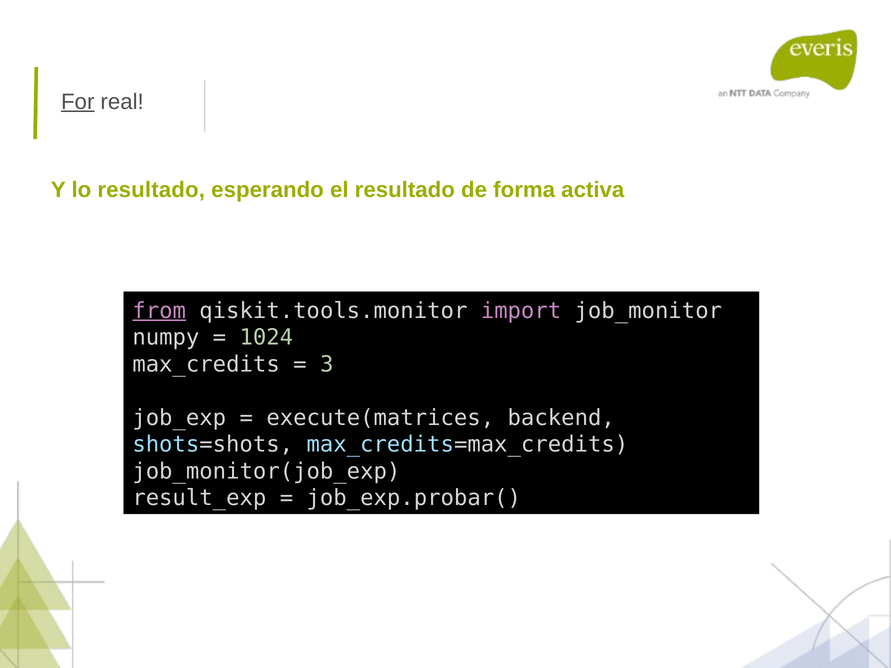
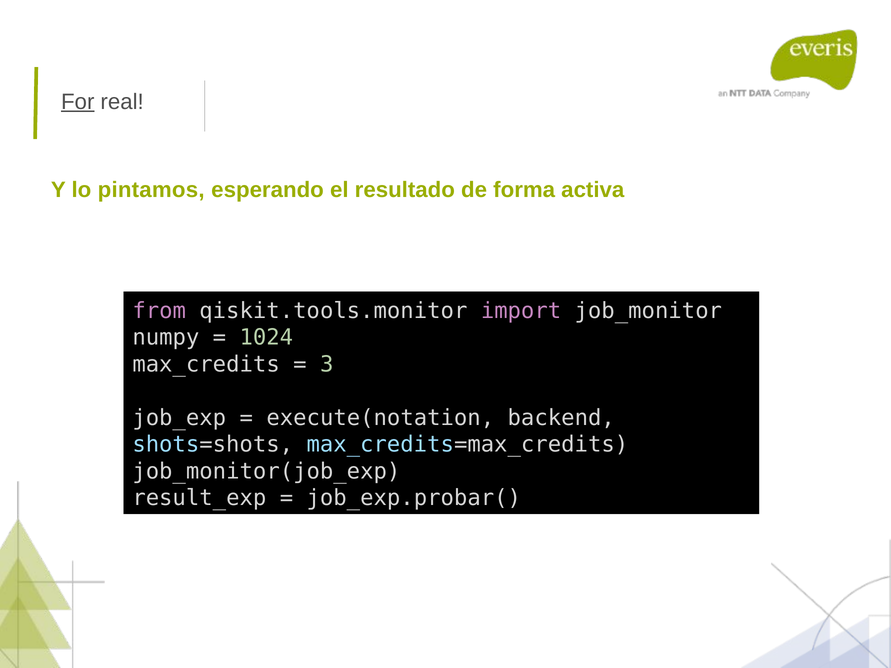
lo resultado: resultado -> pintamos (151, 190)
from underline: present -> none (159, 311)
execute(matrices: execute(matrices -> execute(notation (380, 418)
